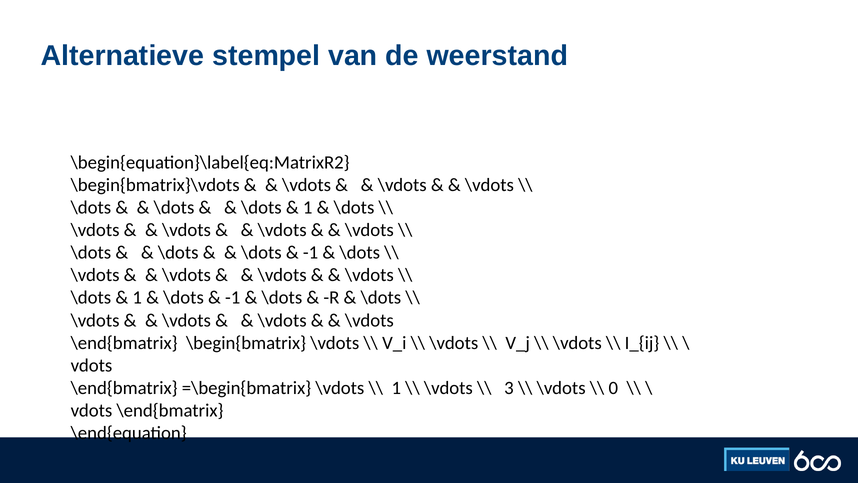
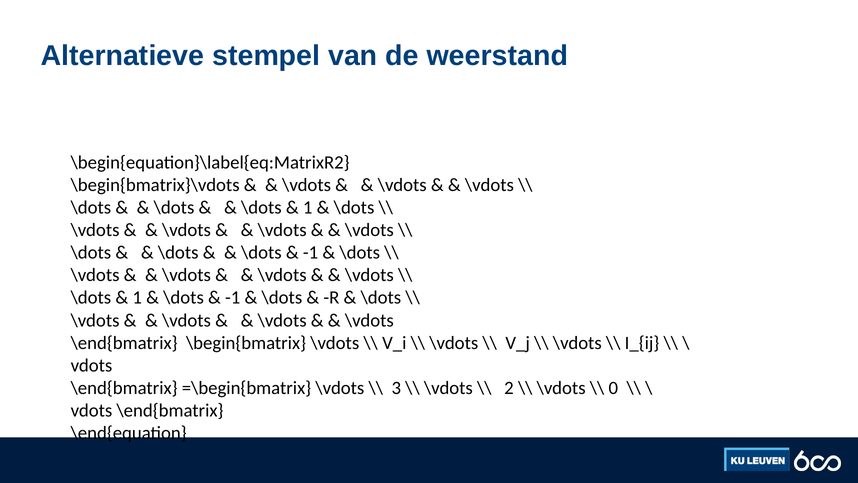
1: 1 -> 3 (396, 388)
3: 3 -> 2 (509, 388)
